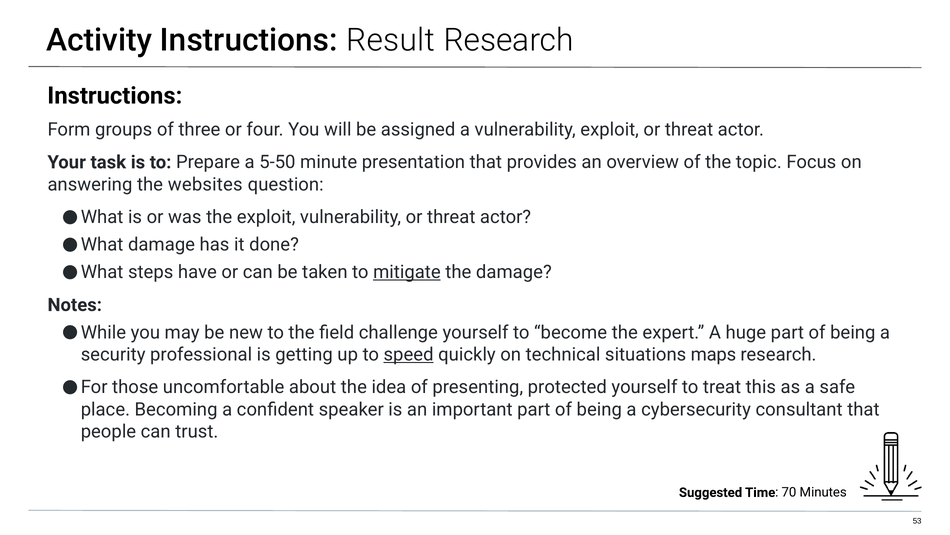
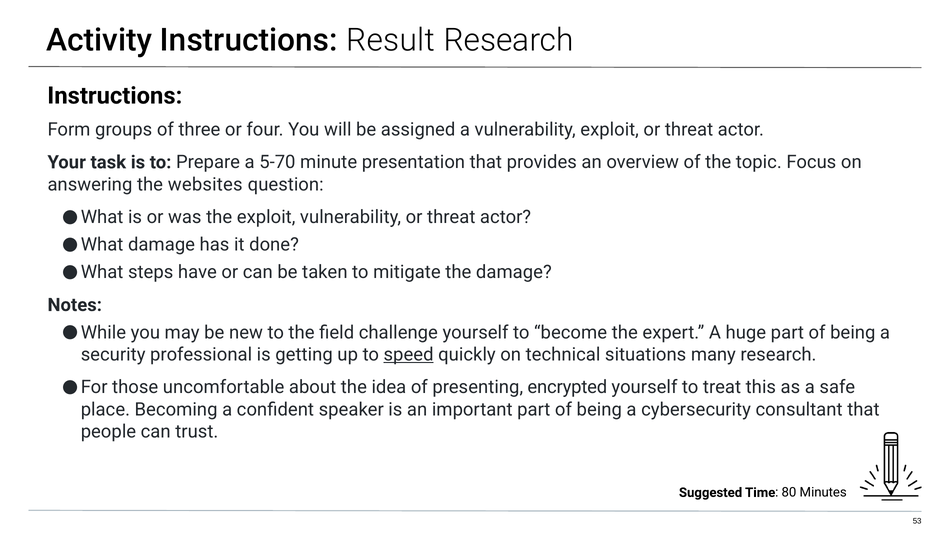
5-50: 5-50 -> 5-70 (277, 162)
mitigate underline: present -> none (407, 272)
maps: maps -> many (713, 354)
protected: protected -> encrypted (567, 387)
70: 70 -> 80 (789, 492)
